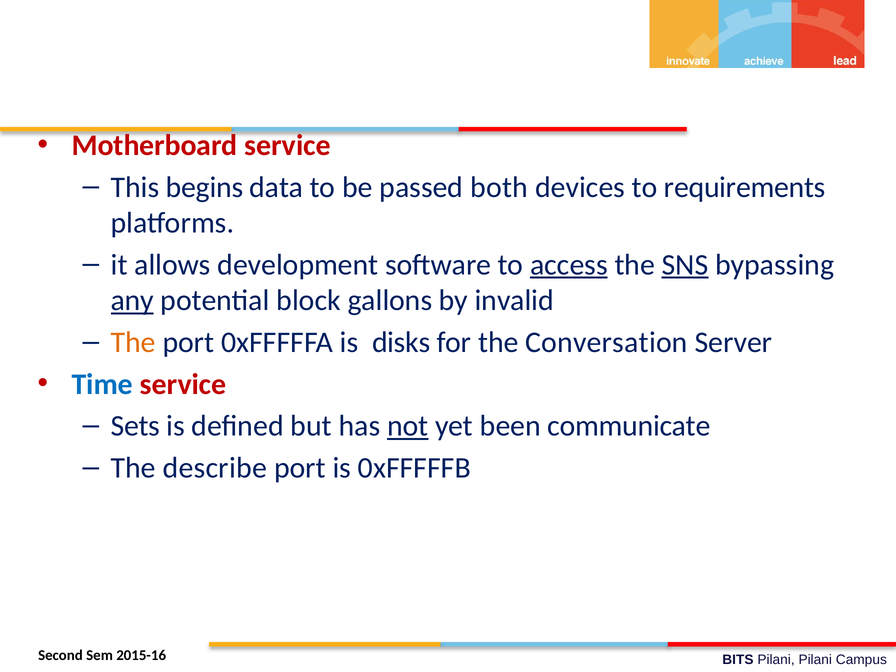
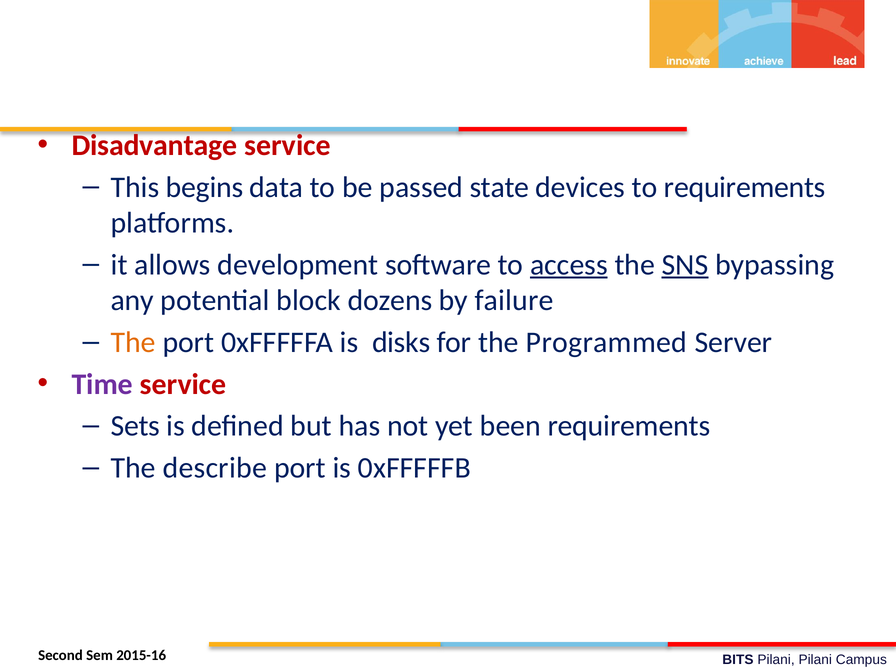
Motherboard: Motherboard -> Disadvantage (155, 145)
both: both -> state (499, 187)
any underline: present -> none (132, 301)
gallons: gallons -> dozens (390, 301)
invalid: invalid -> failure (514, 301)
Conversation: Conversation -> Programmed (606, 342)
Time colour: blue -> purple (102, 384)
not underline: present -> none (408, 426)
been communicate: communicate -> requirements (629, 426)
